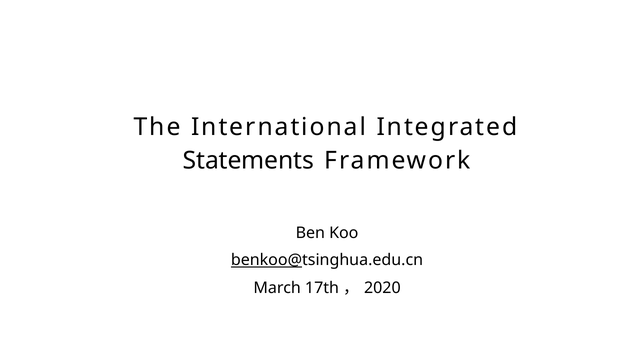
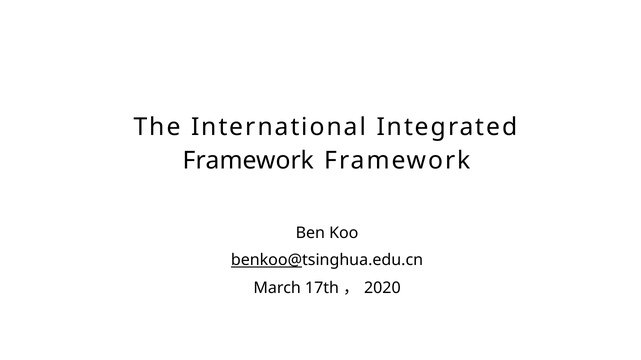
Statements: Statements -> Framework (248, 161)
